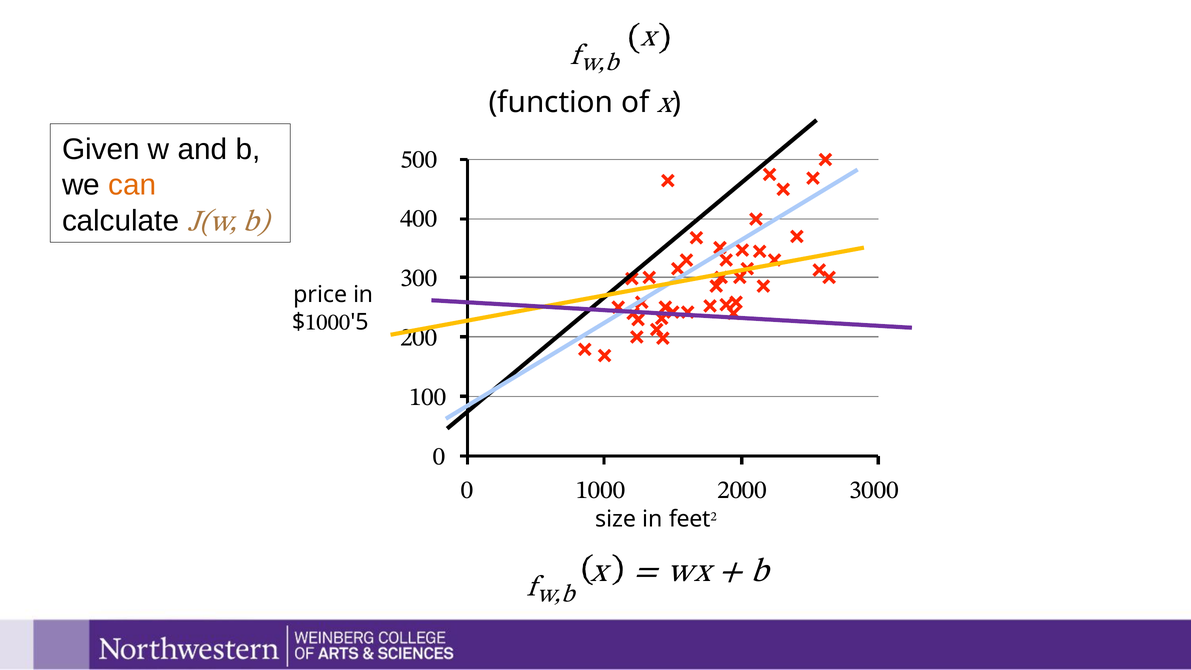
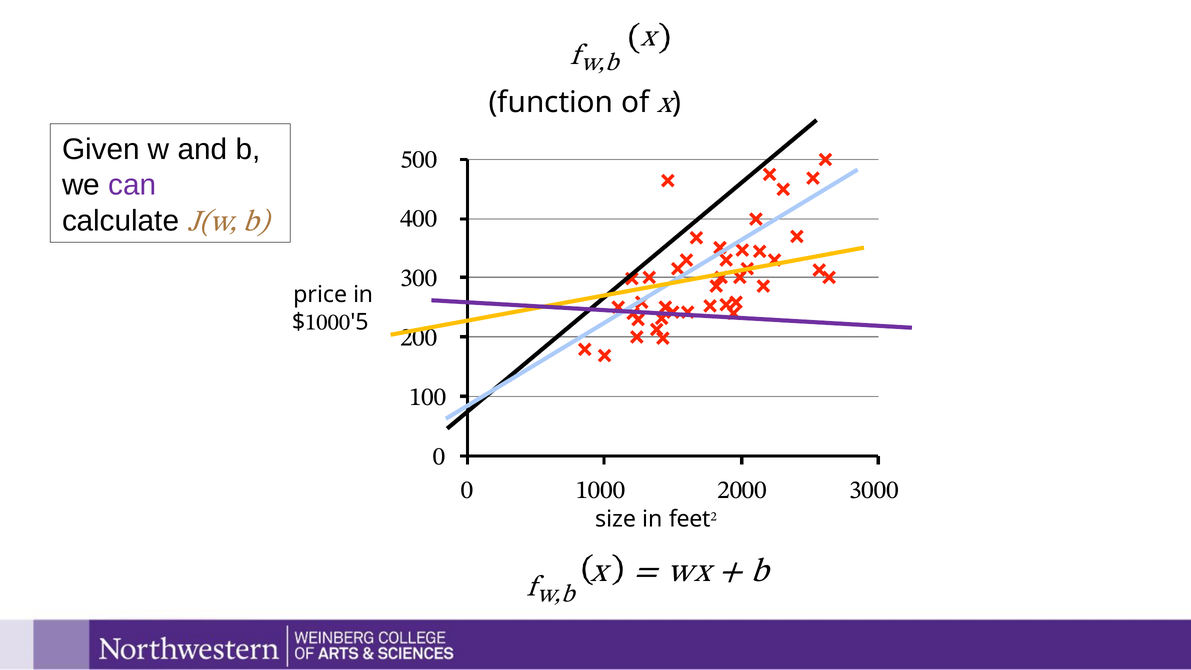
can colour: orange -> purple (132, 185)
